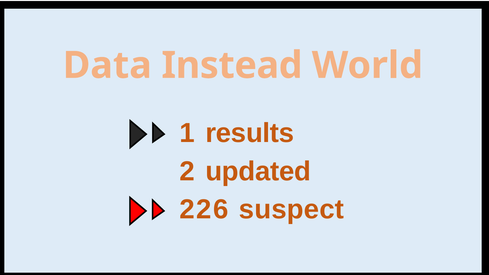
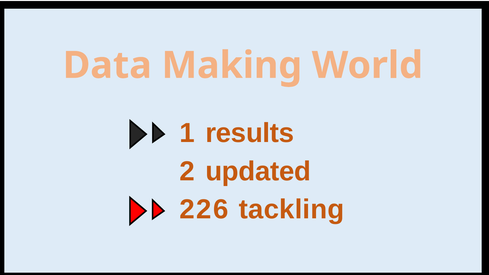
Instead: Instead -> Making (232, 65)
suspect: suspect -> tackling (292, 209)
